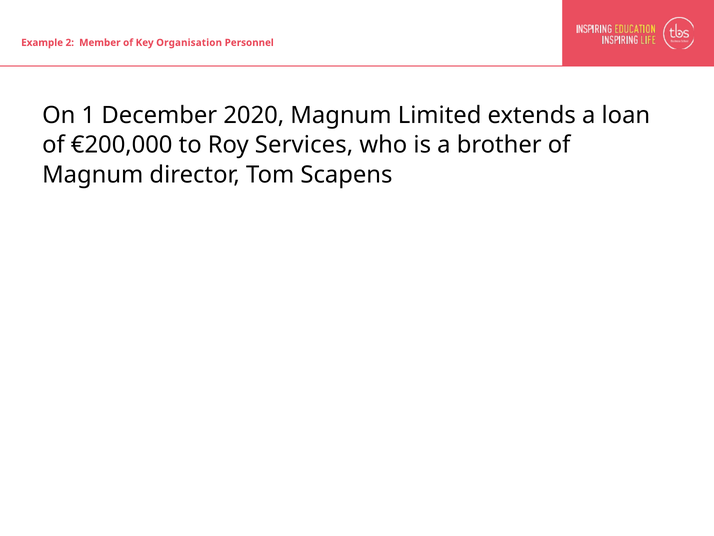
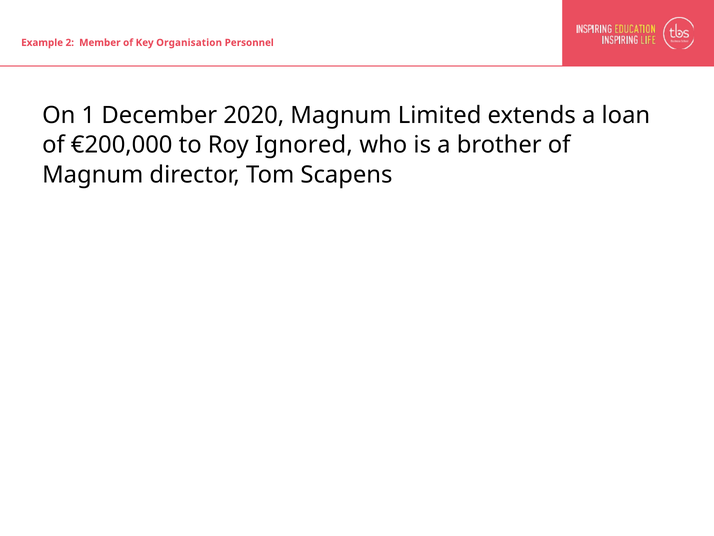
Services: Services -> Ignored (304, 145)
